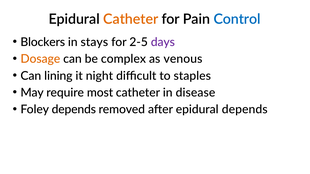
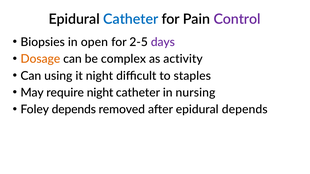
Catheter colour: orange -> blue (131, 19)
Control colour: blue -> purple (237, 19)
Blockers: Blockers -> Biopsies (43, 42)
stays: stays -> open (94, 42)
venous: venous -> activity (183, 59)
lining: lining -> using (58, 76)
require most: most -> night (100, 93)
disease: disease -> nursing (195, 93)
